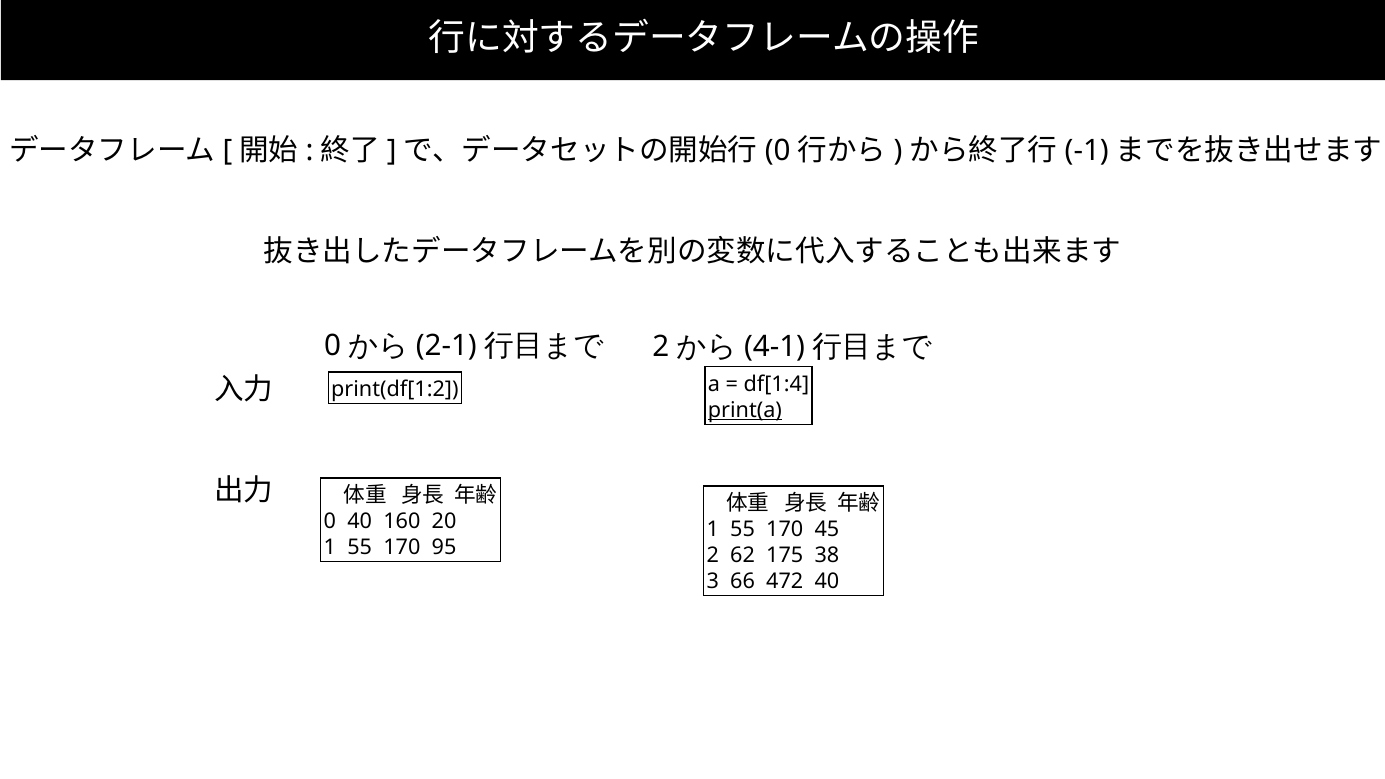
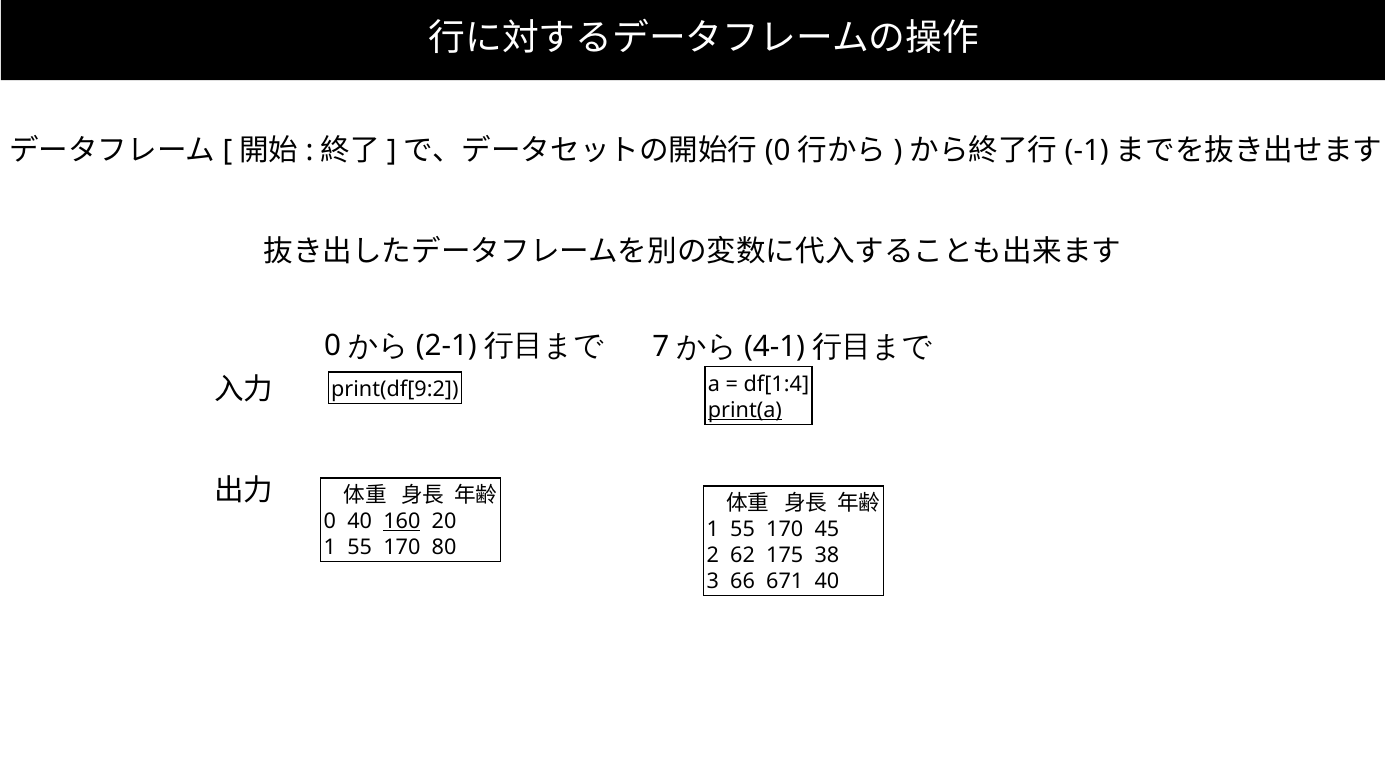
2: 2 -> 7 (661, 346)
print(df[1:2: print(df[1:2 -> print(df[9:2 (395, 389)
160 underline: none -> present (402, 521)
95: 95 -> 80 (444, 547)
472: 472 -> 671 (785, 581)
